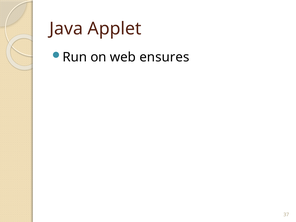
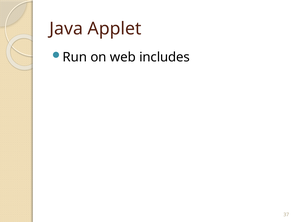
ensures: ensures -> includes (165, 57)
